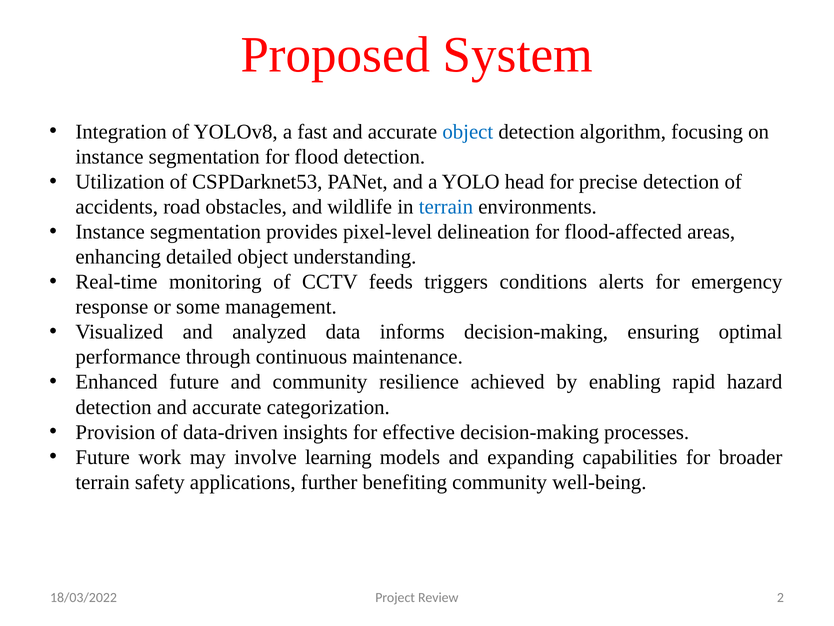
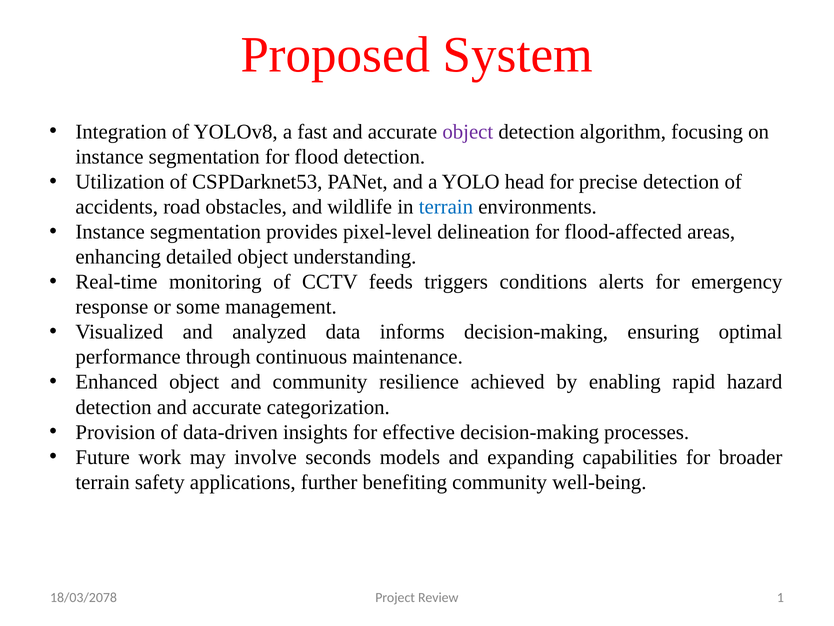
object colour: blue -> purple (468, 132)
Enhanced future: future -> object (194, 382)
learning: learning -> seconds (338, 457)
18/03/2022: 18/03/2022 -> 18/03/2078 (84, 597)
2: 2 -> 1 (781, 597)
